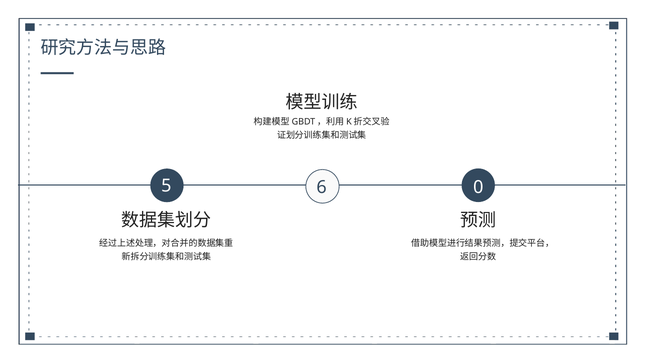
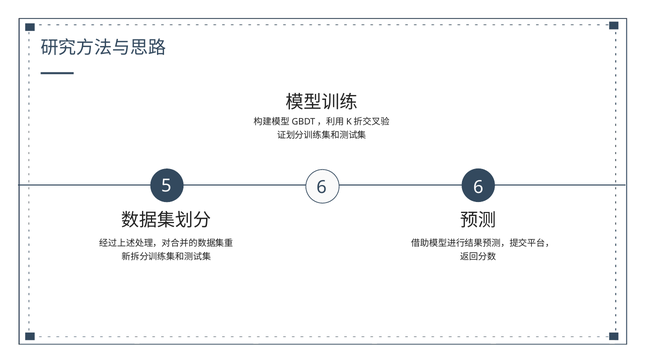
6 0: 0 -> 6 (478, 187)
